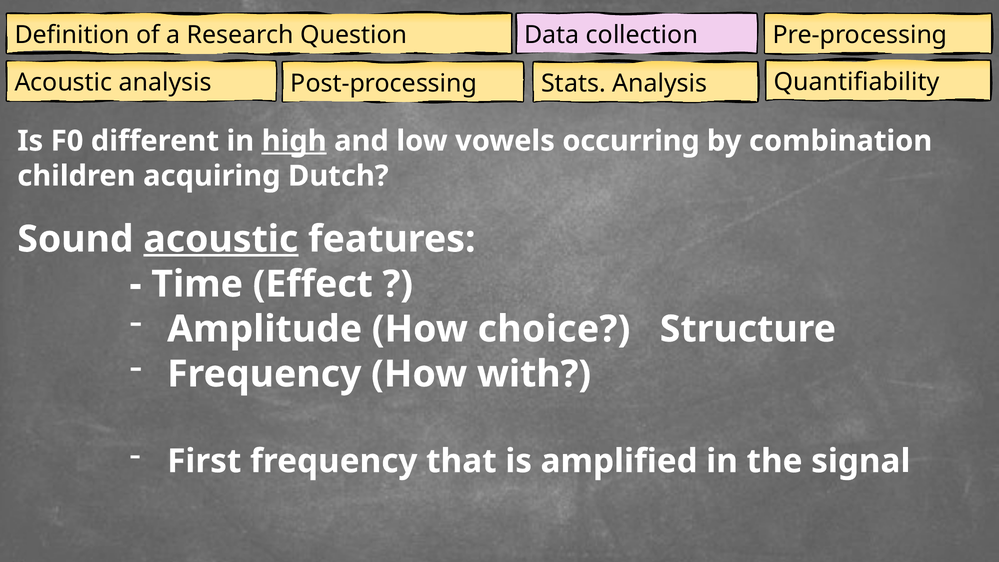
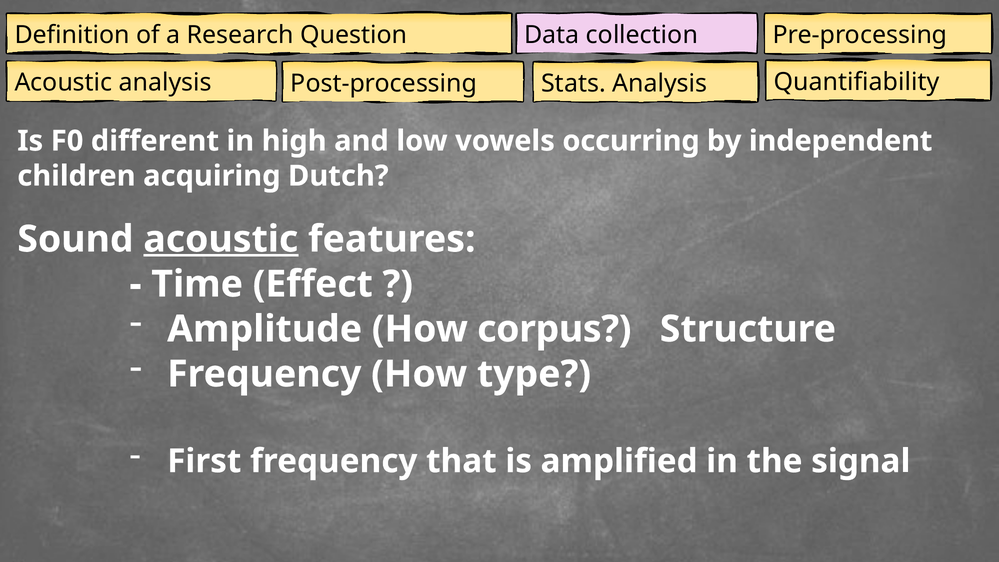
high underline: present -> none (294, 141)
combination: combination -> independent (841, 141)
choice: choice -> corpus (554, 329)
with: with -> type (534, 374)
